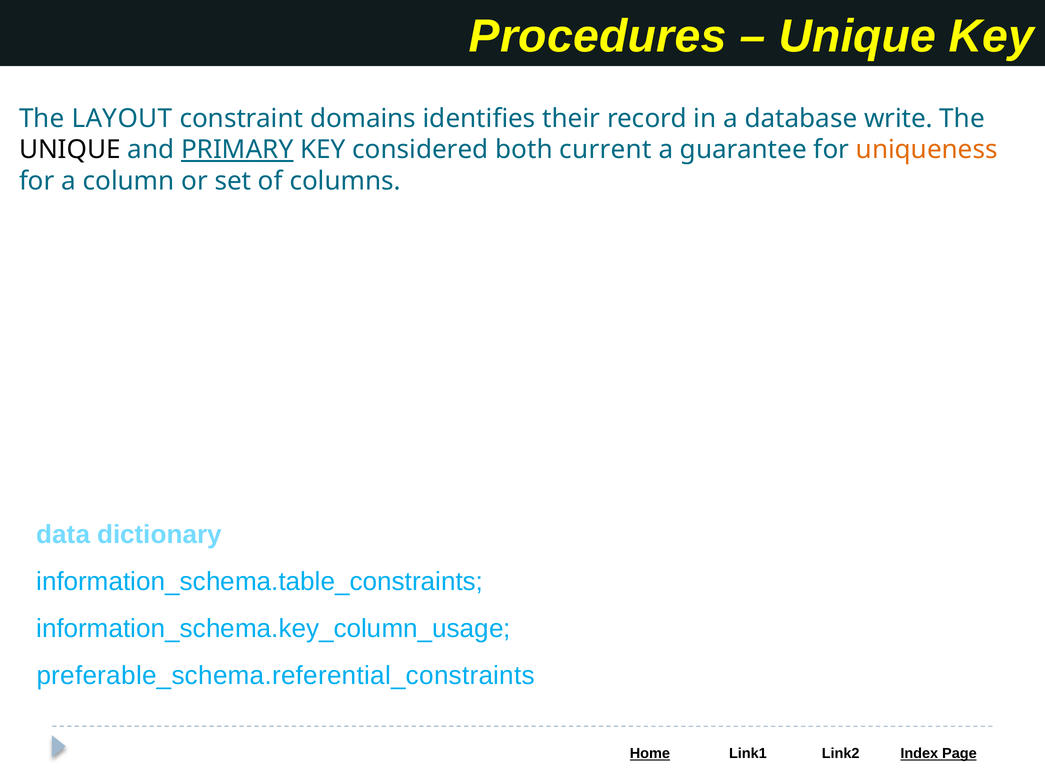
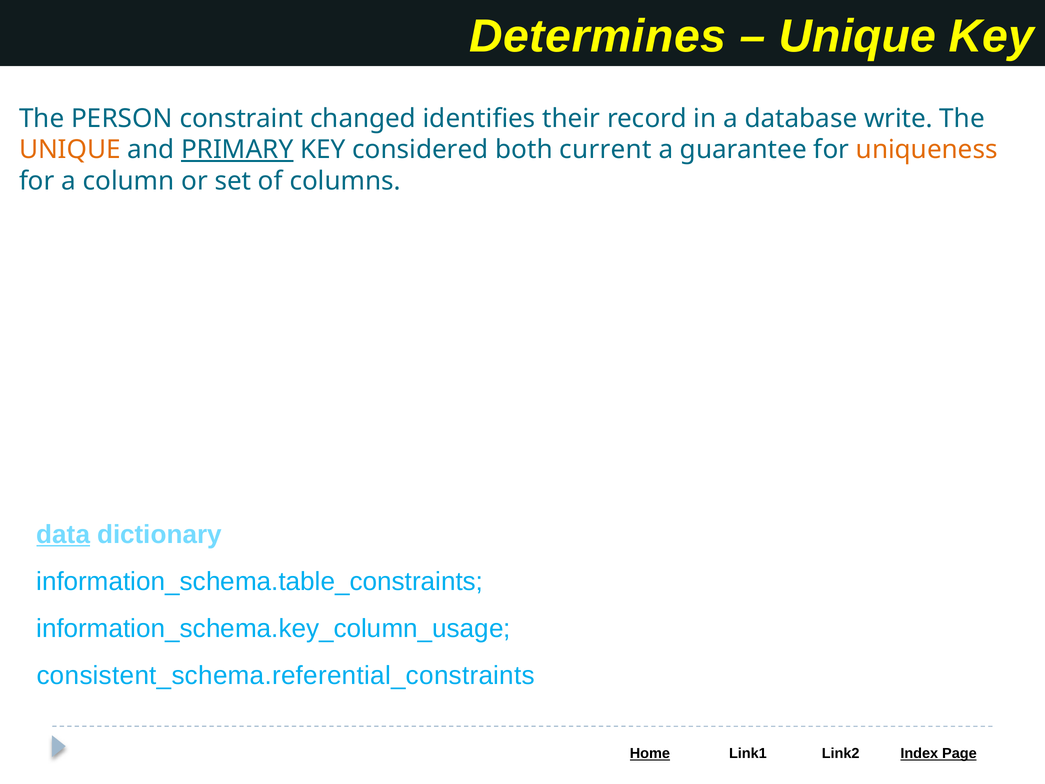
Procedures: Procedures -> Determines (598, 36)
LAYOUT: LAYOUT -> PERSON (122, 118)
domains: domains -> changed (363, 118)
UNIQUE colour: black -> orange (70, 150)
data underline: none -> present (63, 534)
preferable_schema.referential_constraints: preferable_schema.referential_constraints -> consistent_schema.referential_constraints (286, 676)
